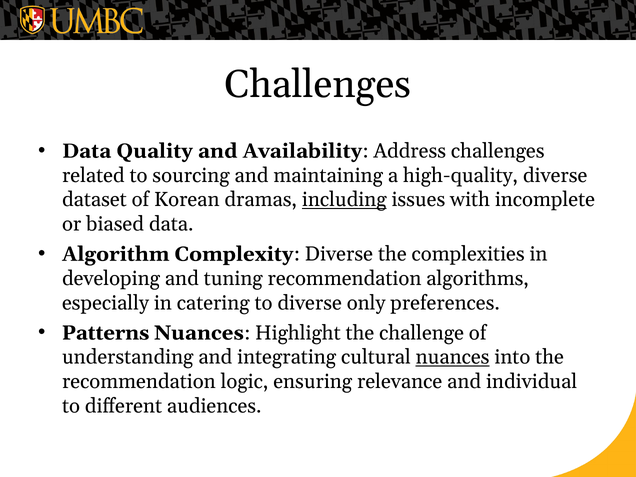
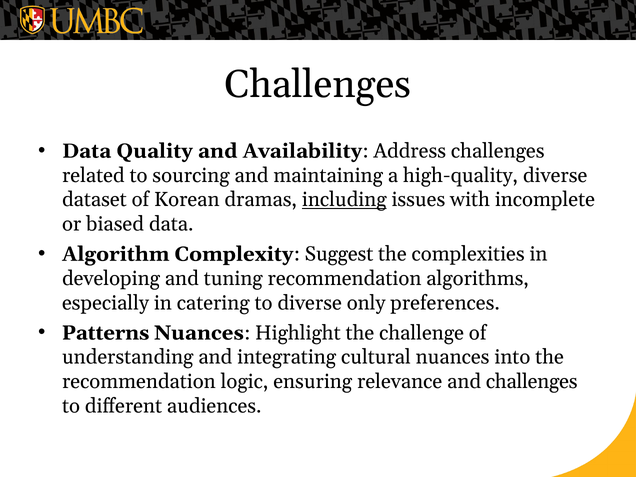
Diverse: Diverse -> Suggest (339, 254)
nuances underline: present -> none (453, 357)
and individual: individual -> challenges (532, 382)
